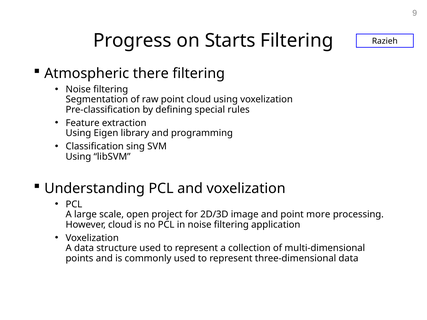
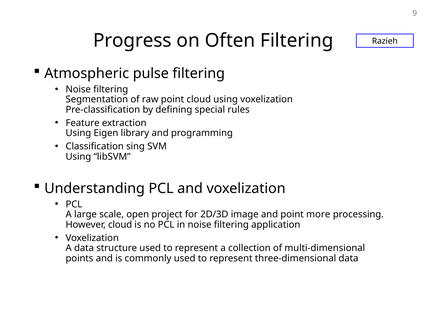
Starts: Starts -> Often (230, 41)
there: there -> pulse (151, 74)
